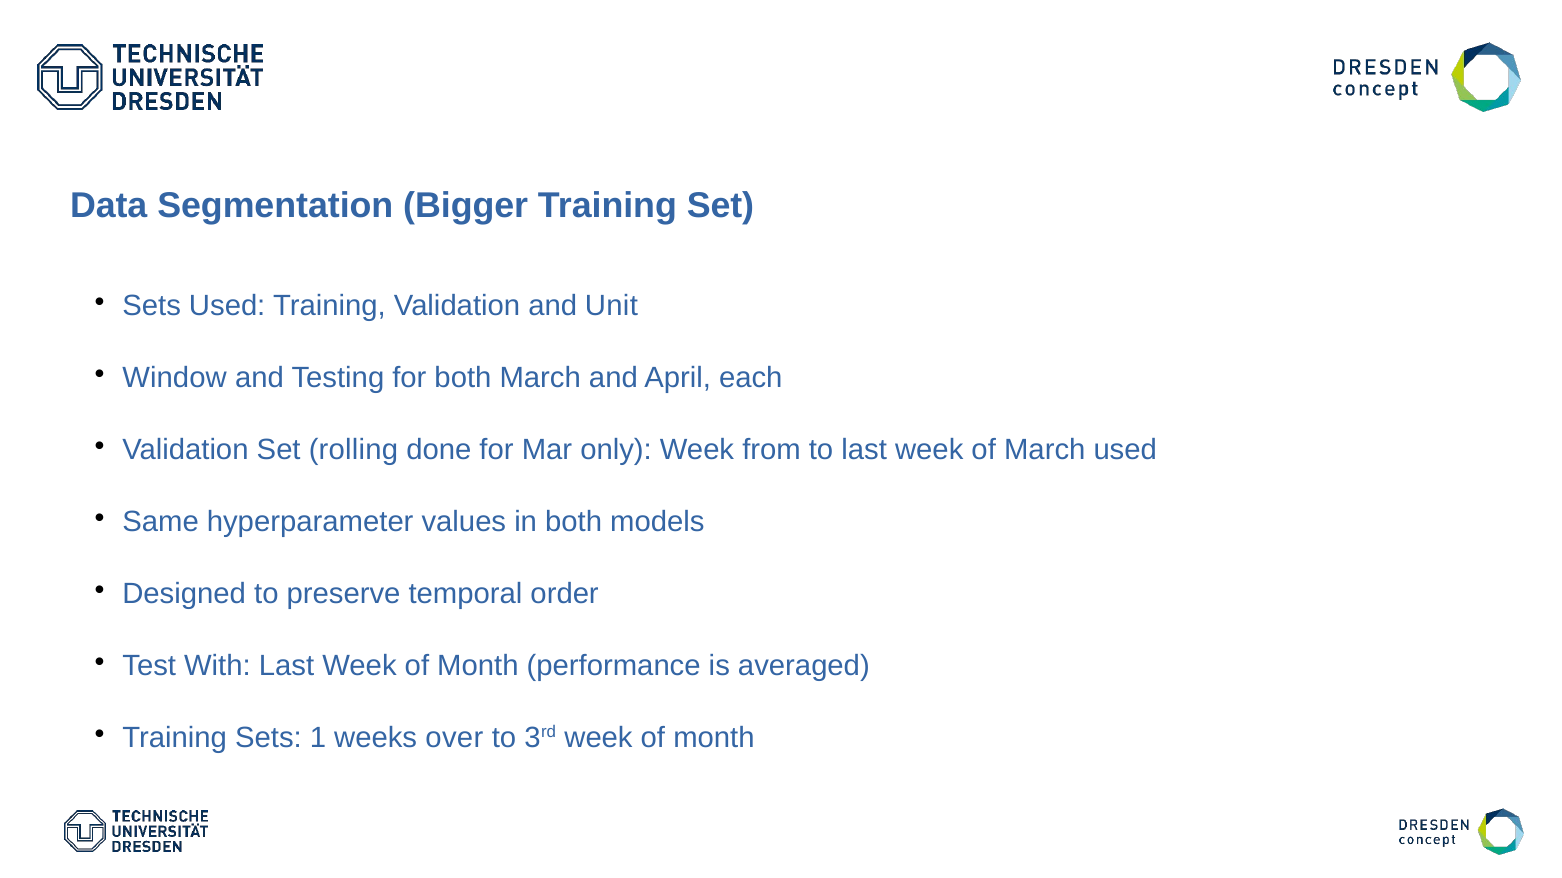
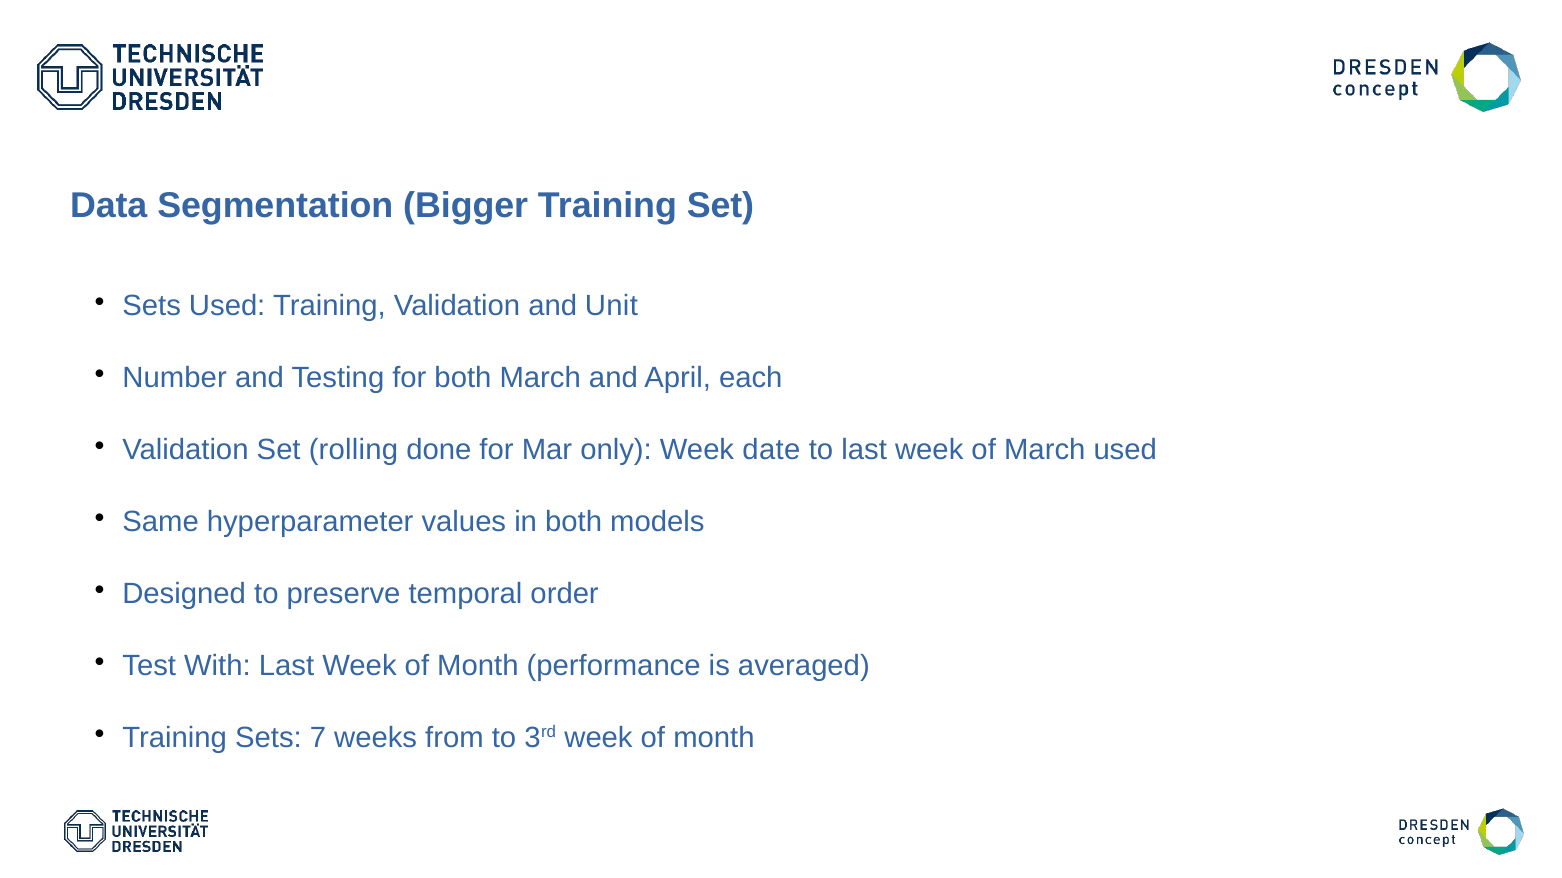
Window: Window -> Number (175, 378)
from: from -> date (771, 450)
1: 1 -> 7 (318, 738)
over: over -> from (455, 738)
